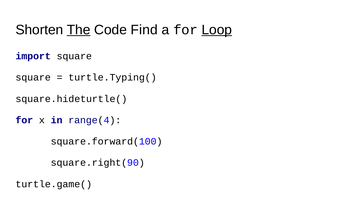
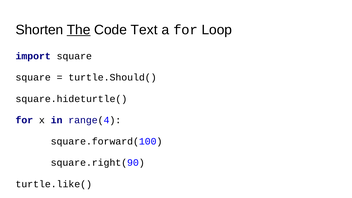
Find: Find -> Text (144, 30)
Loop underline: present -> none (217, 30)
turtle.Typing(: turtle.Typing( -> turtle.Should( (113, 78)
turtle.game(: turtle.game( -> turtle.like( (54, 184)
